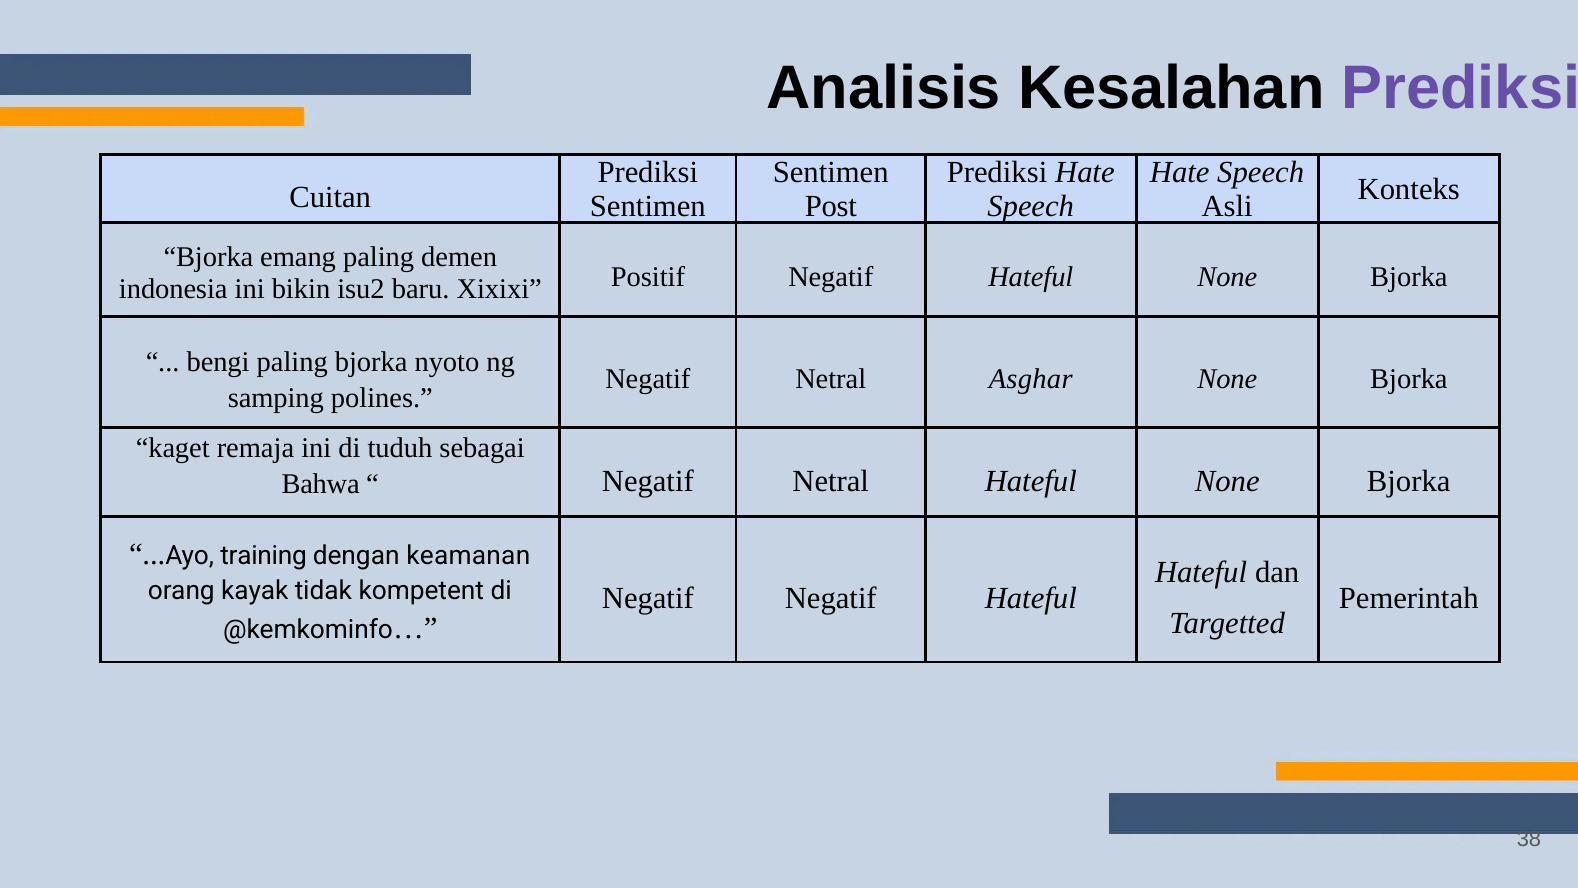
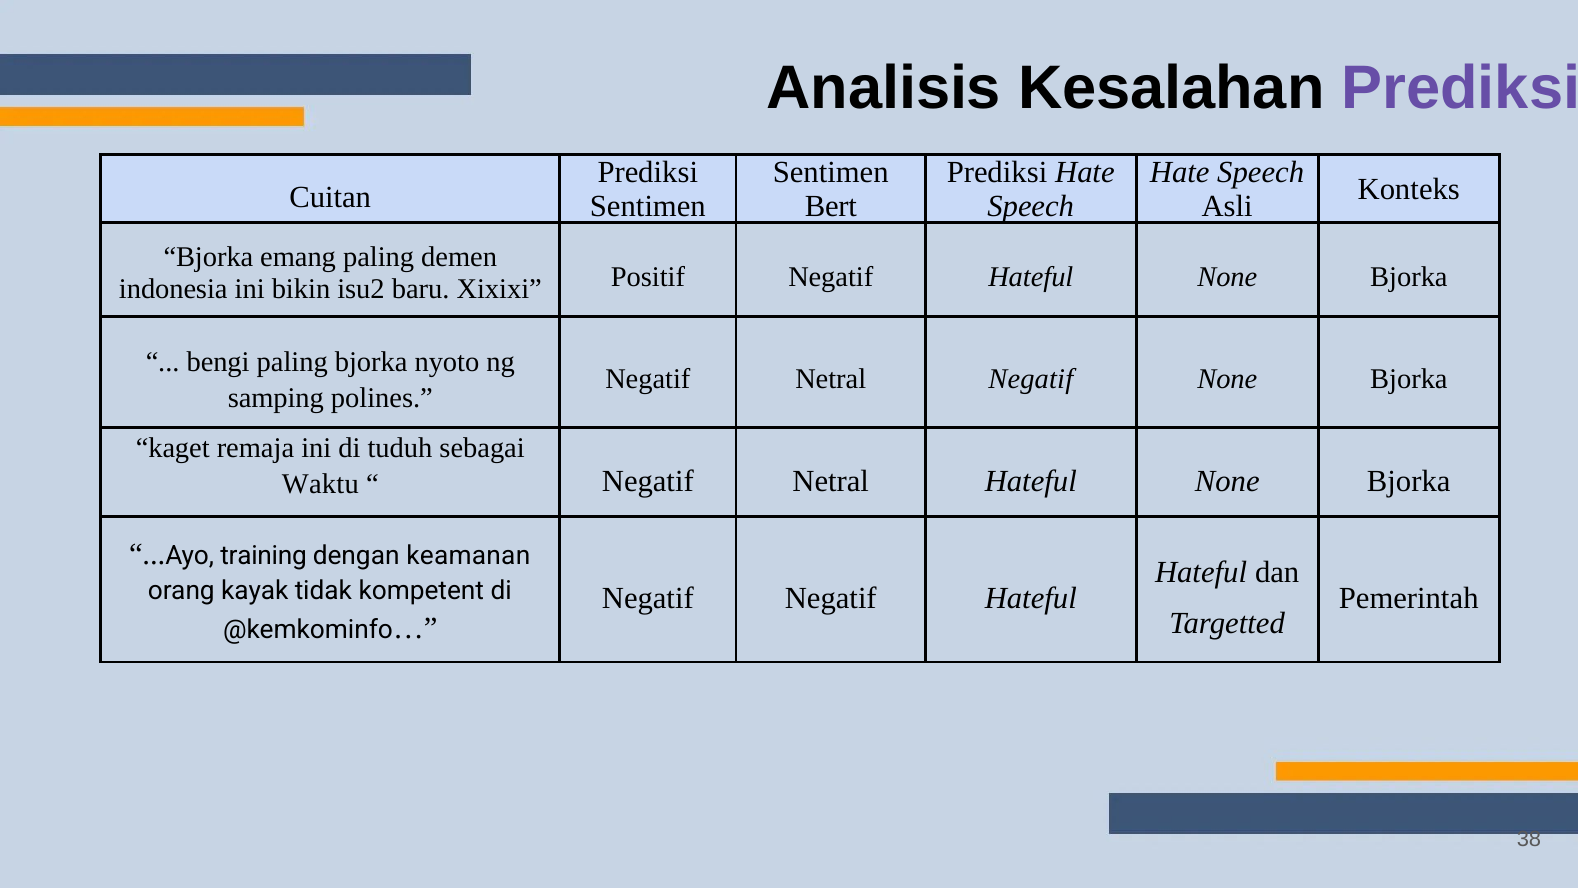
Post: Post -> Bert (831, 206)
Netral Asghar: Asghar -> Negatif (1031, 379)
Bahwa: Bahwa -> Waktu (320, 484)
